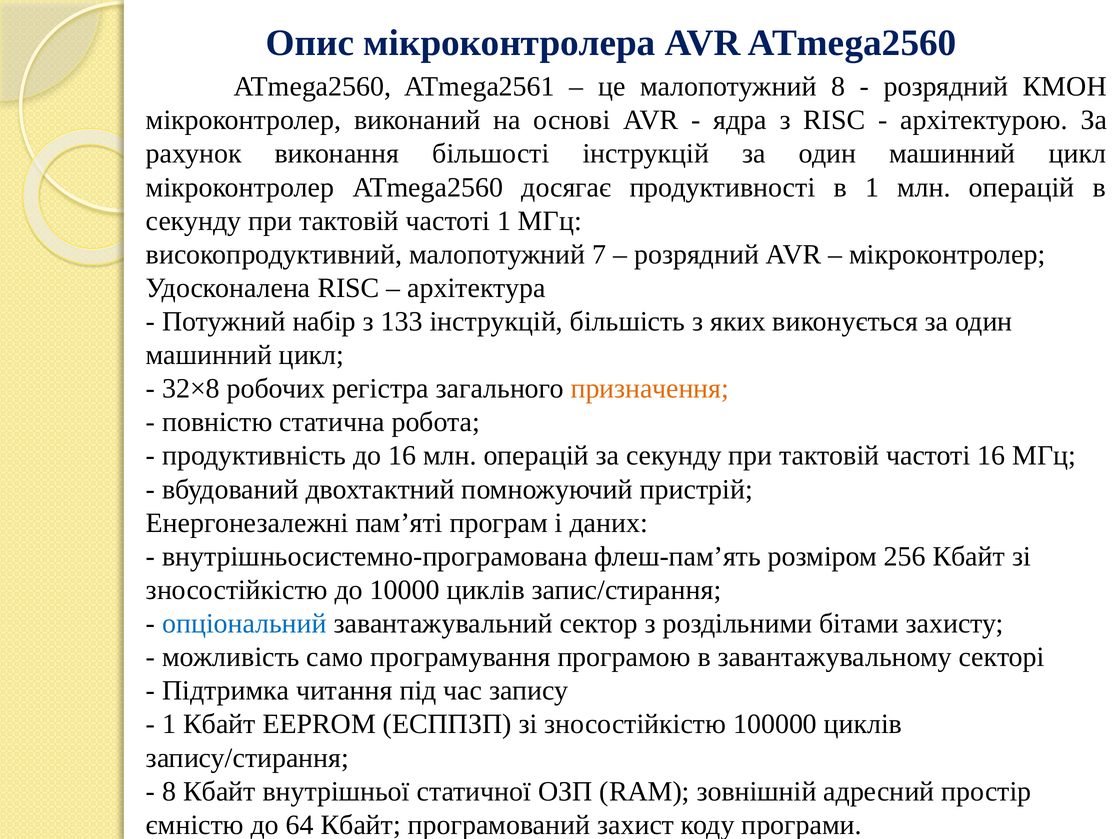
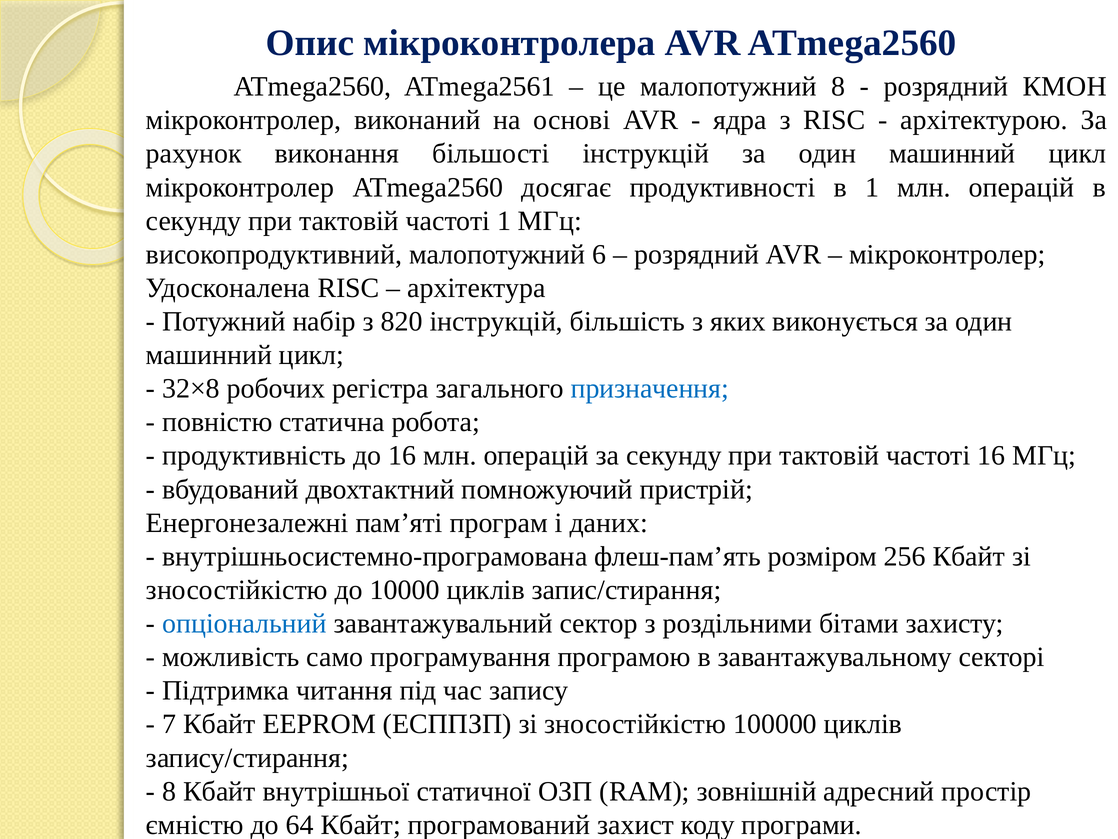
7: 7 -> 6 (599, 254)
133: 133 -> 820 (402, 321)
призначення colour: orange -> blue (650, 388)
1: 1 -> 7 (169, 724)
